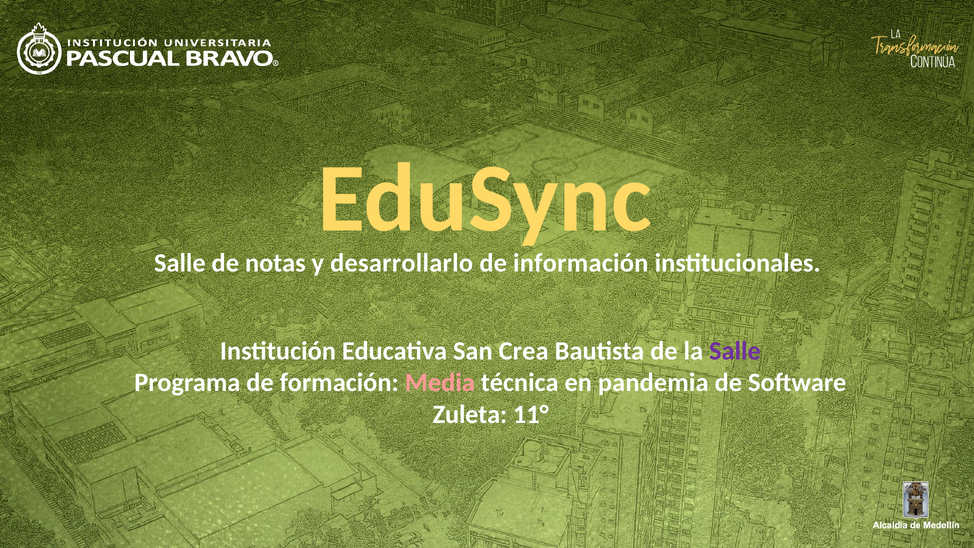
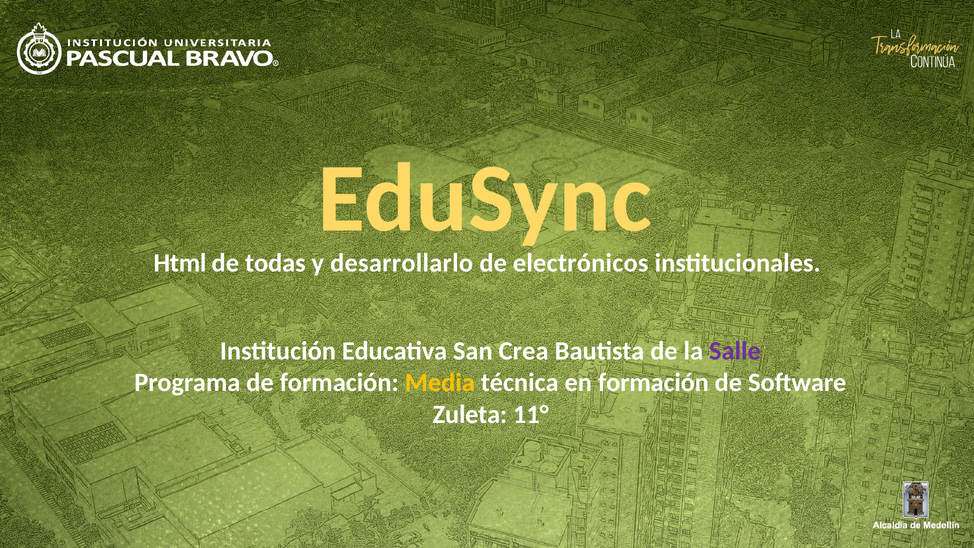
Salle: Salle -> Html (180, 263)
notas: notas -> todas (275, 263)
información: información -> electrónicos (581, 263)
Media colour: pink -> yellow (440, 383)
en pandemia: pandemia -> formación (653, 383)
